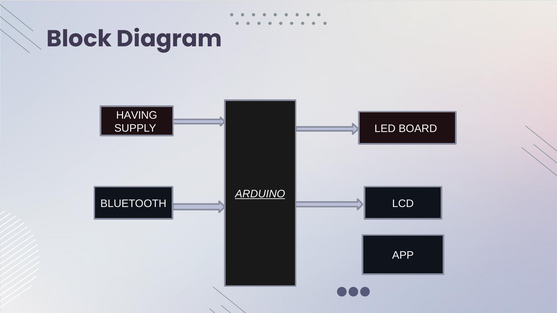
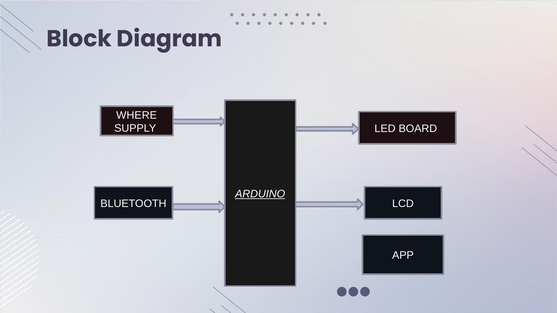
HAVING: HAVING -> WHERE (137, 115)
